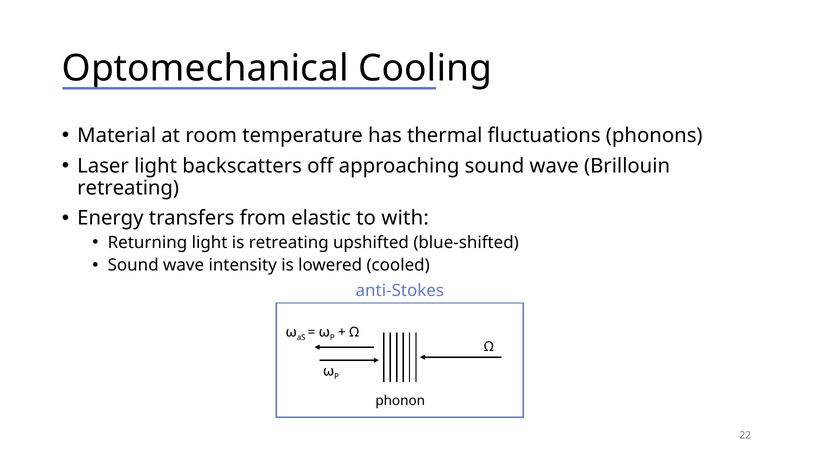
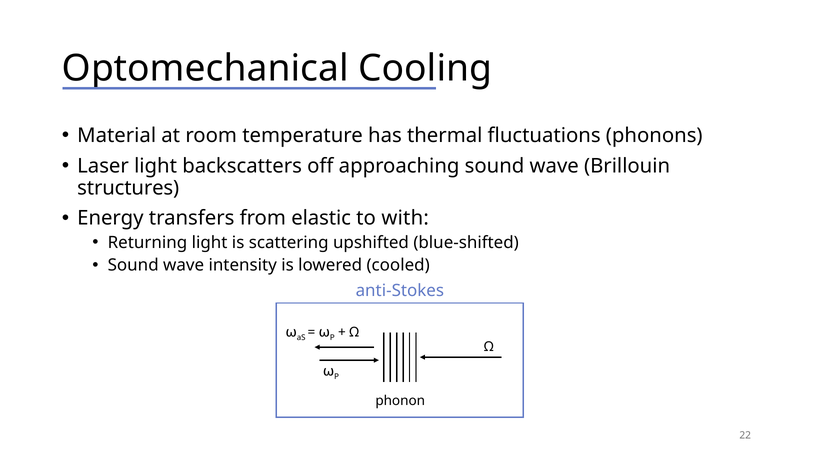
retreating: retreating -> structures (128, 188)
is retreating: retreating -> scattering (289, 243)
